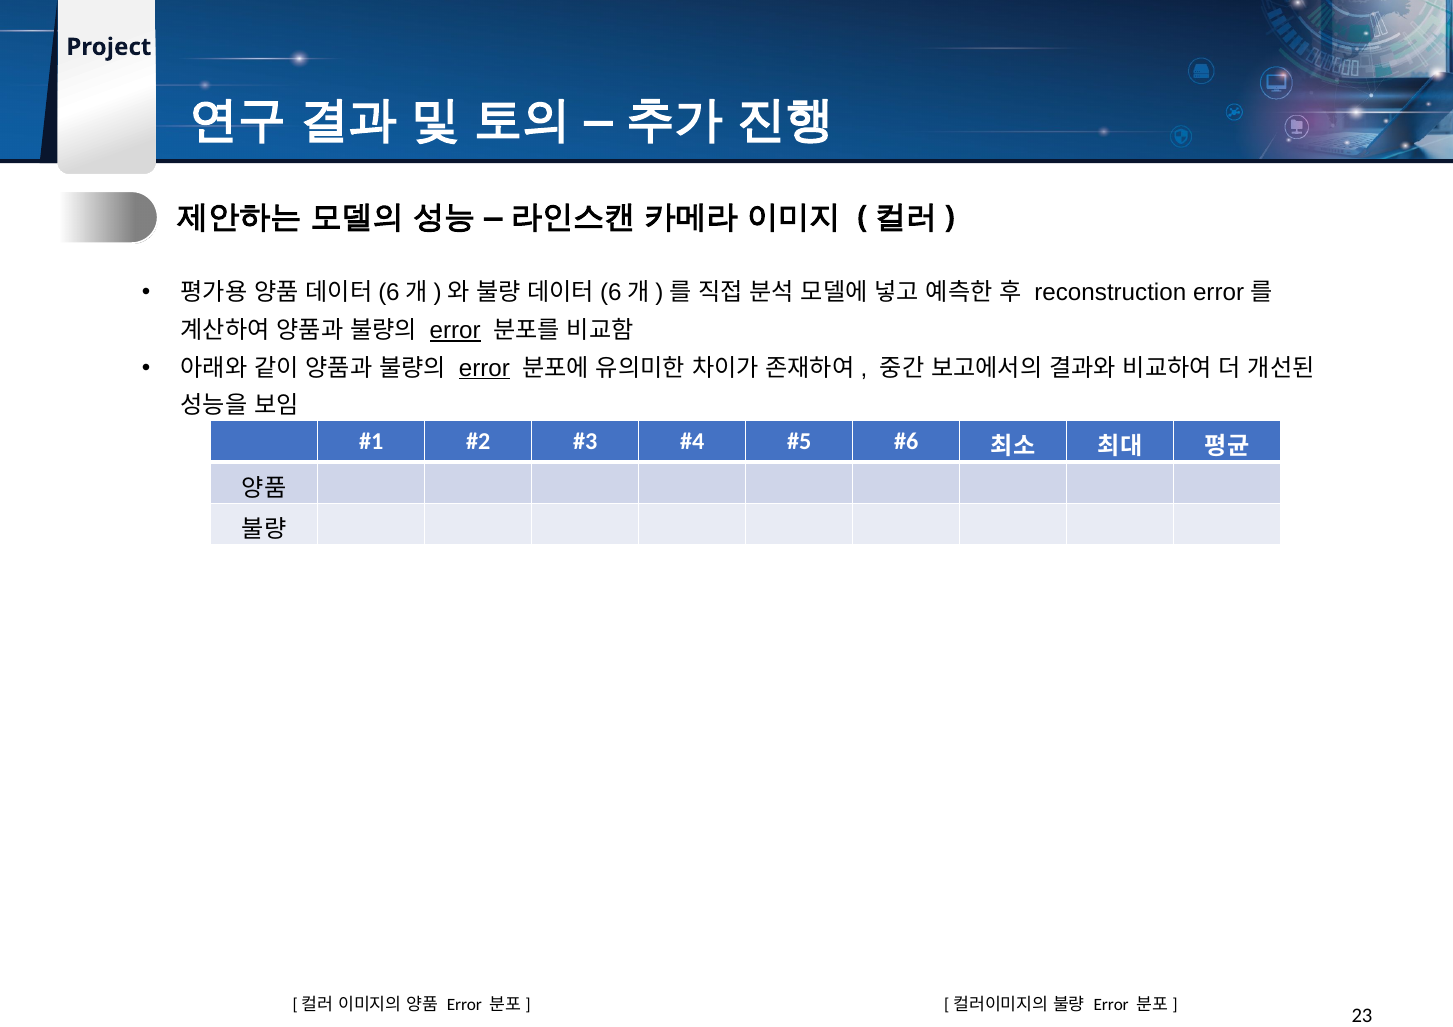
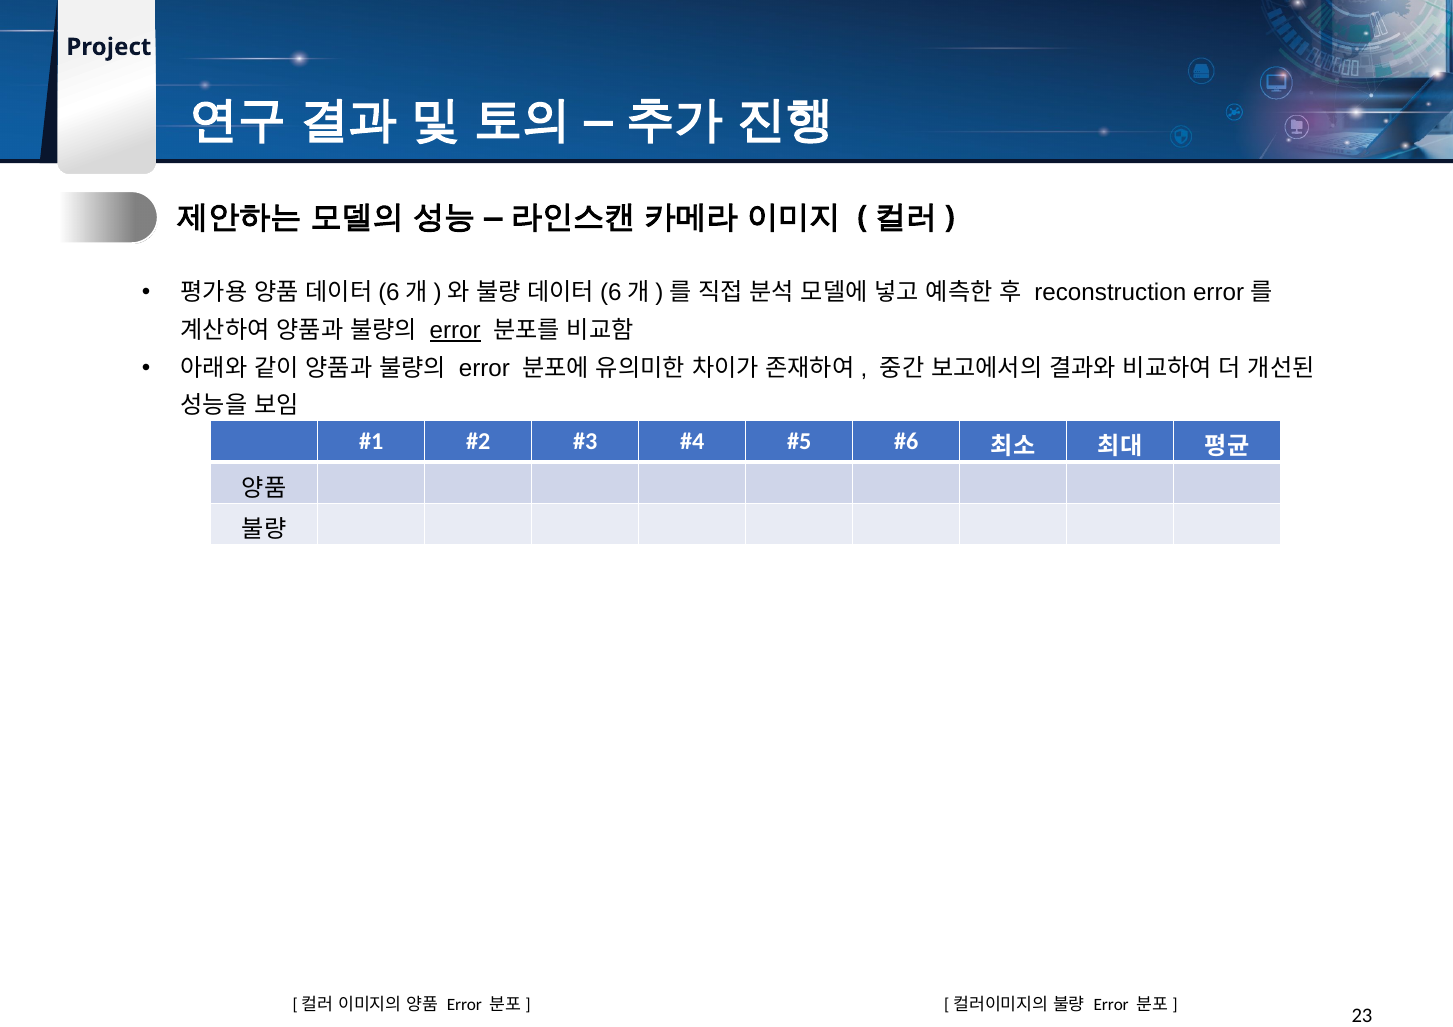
error underline: present -> none (484, 368)
